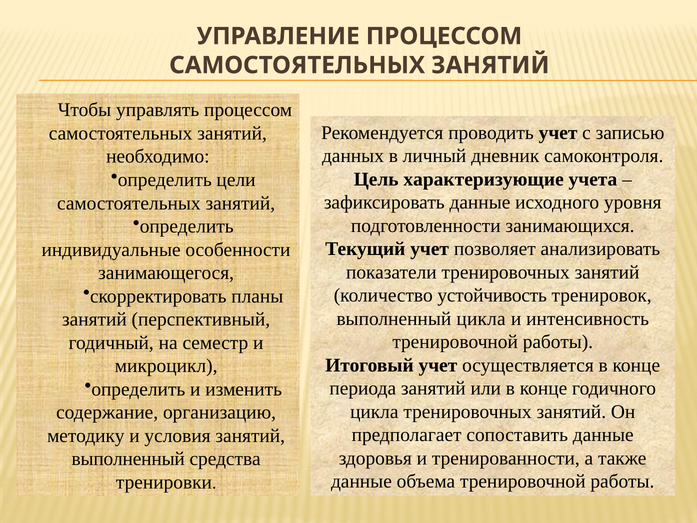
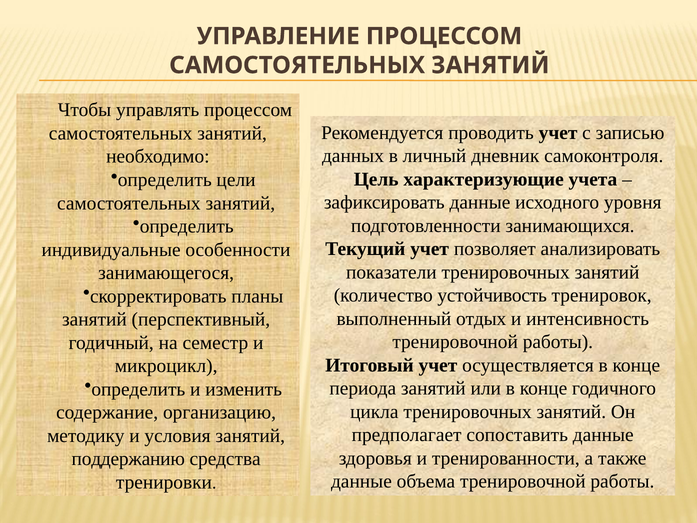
выполненный цикла: цикла -> отдых (481, 319)
выполненный: выполненный -> поддержанию (128, 459)
